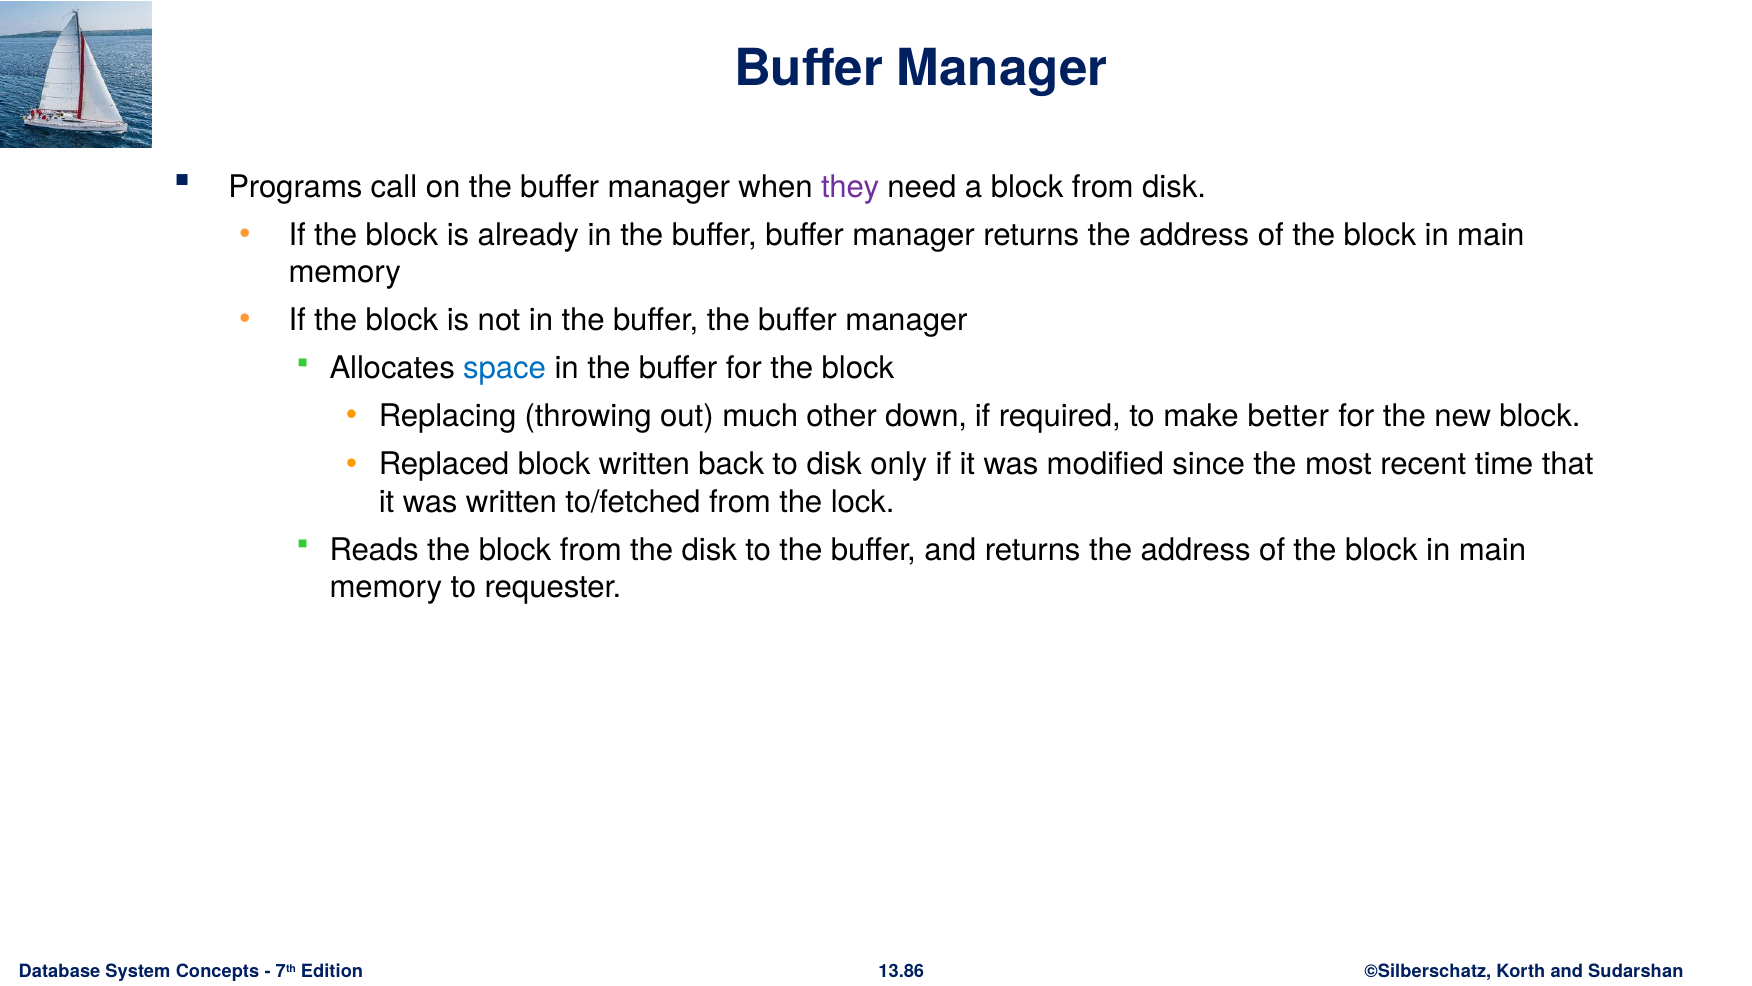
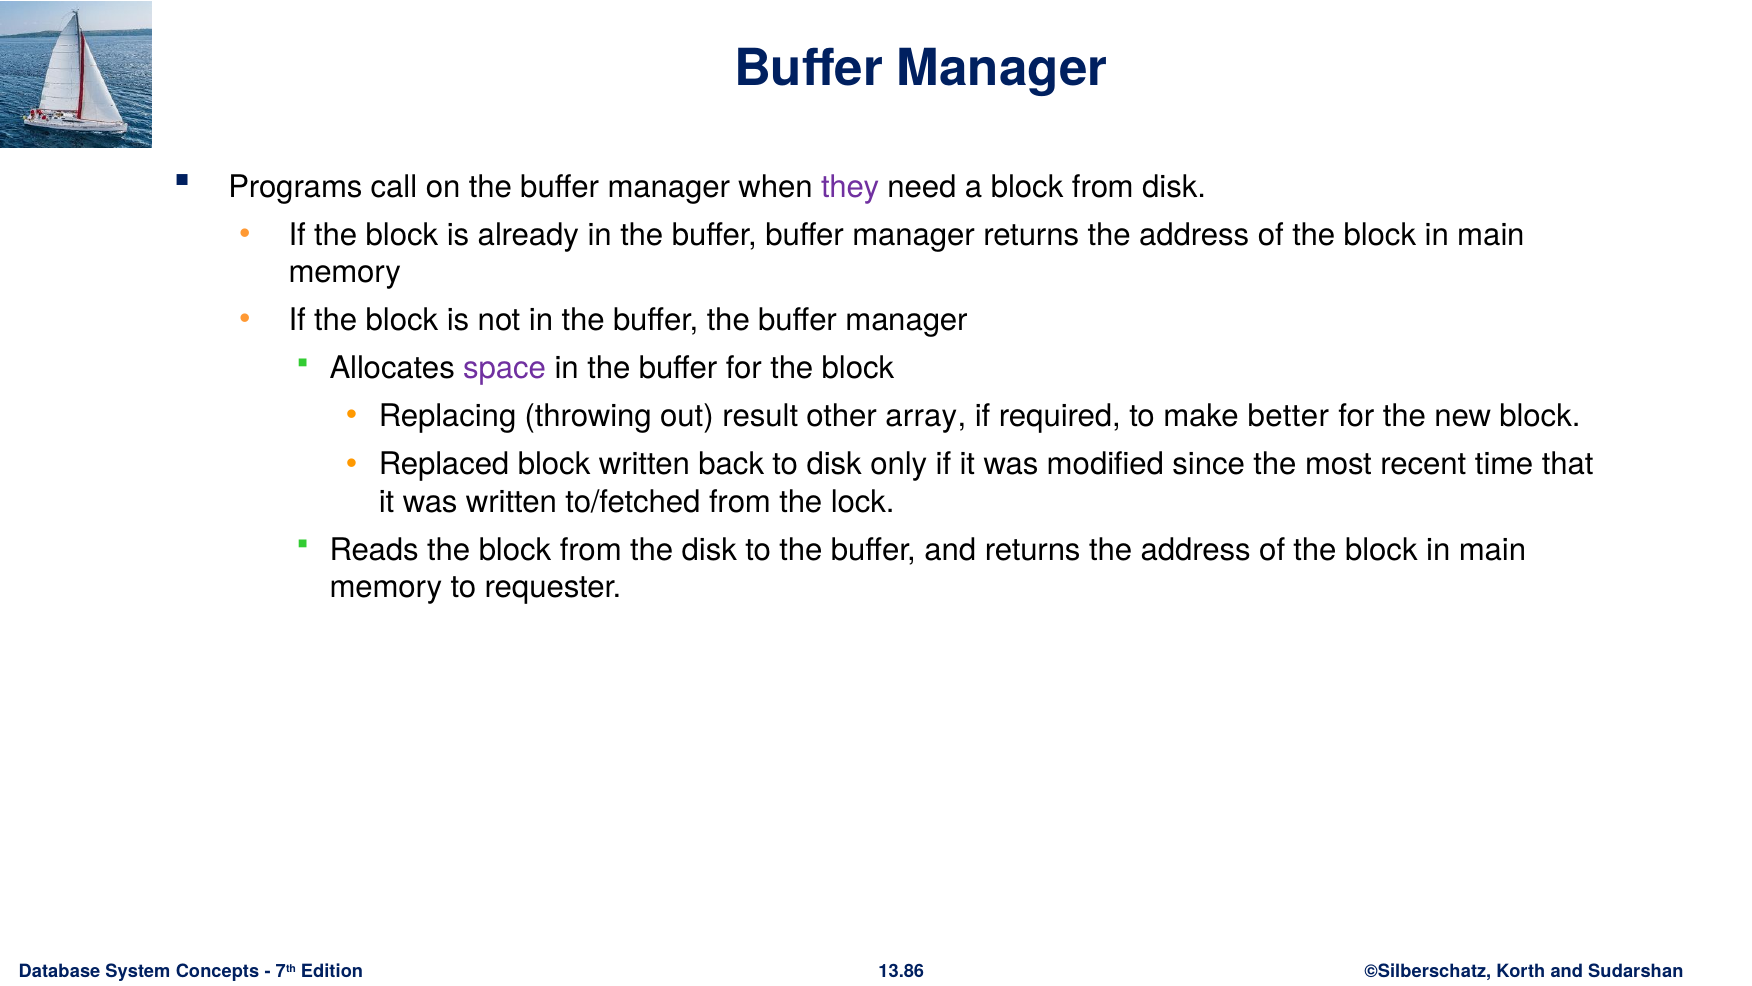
space colour: blue -> purple (505, 368)
much: much -> result (760, 416)
down: down -> array (926, 416)
